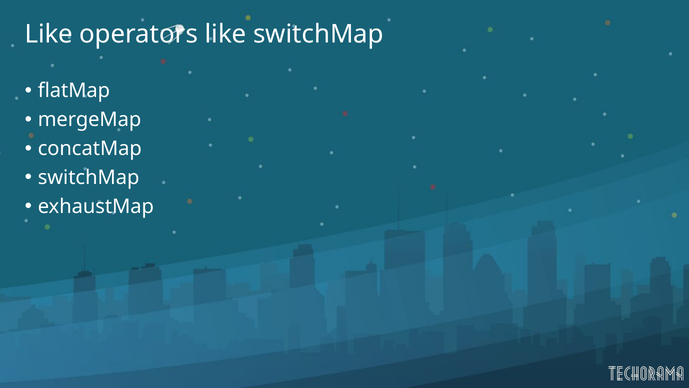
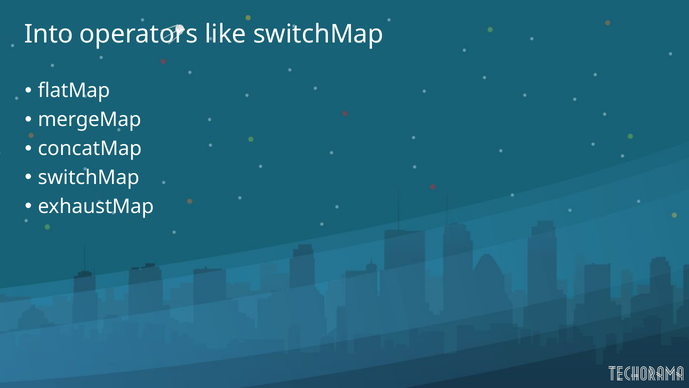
Like: Like -> Into (49, 34)
